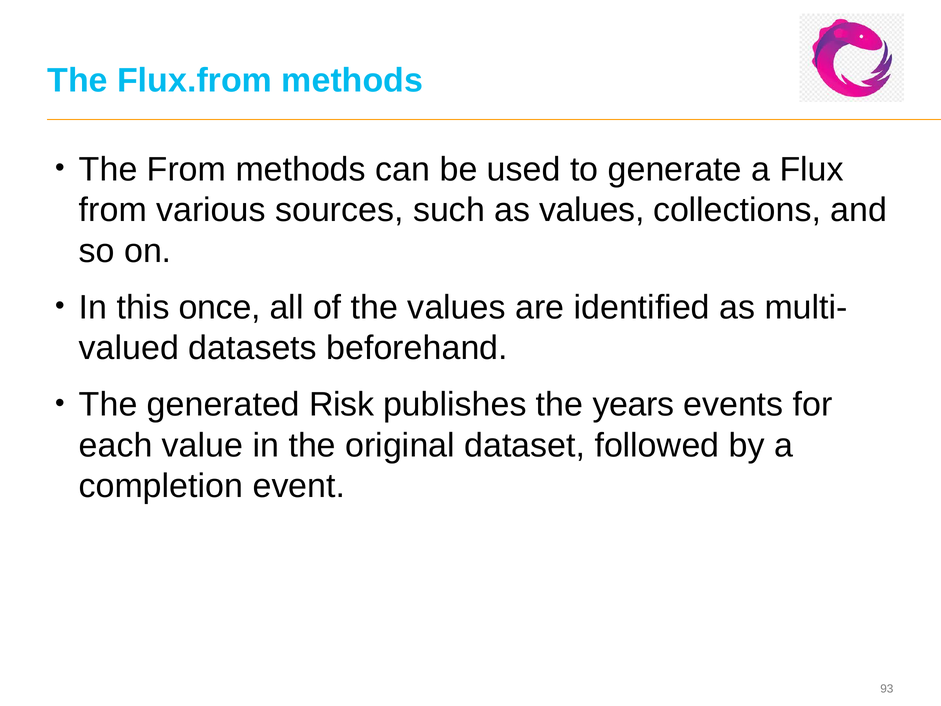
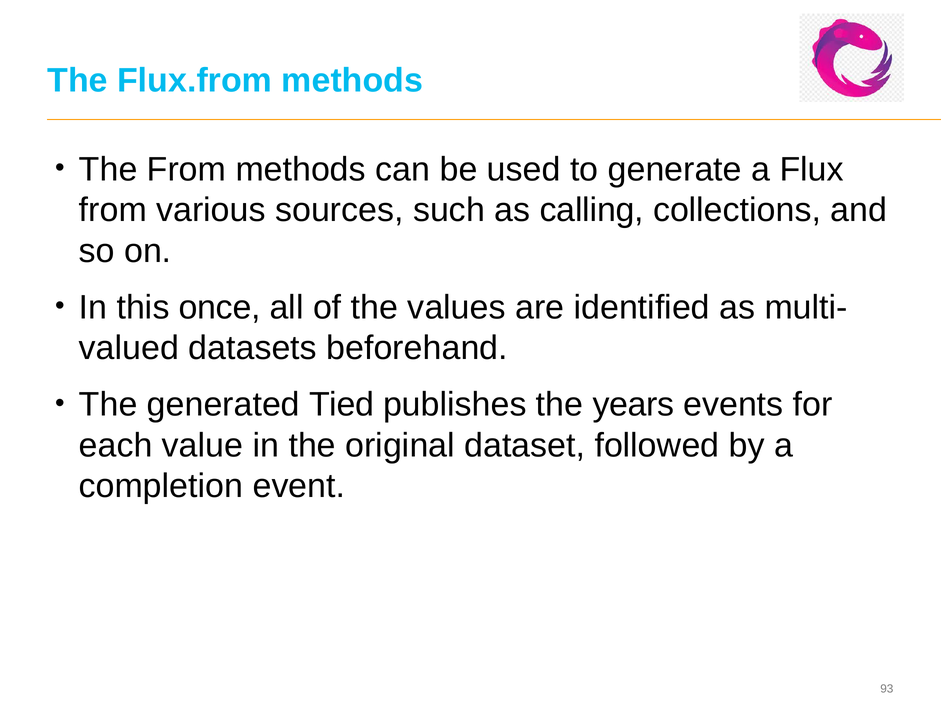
as values: values -> calling (592, 210)
Risk: Risk -> Tied (342, 404)
